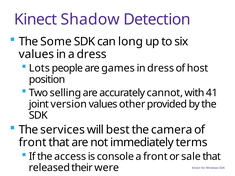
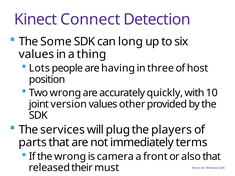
Shadow: Shadow -> Connect (90, 19)
a dress: dress -> thing (92, 54)
games: games -> having (118, 68)
in dress: dress -> three (161, 68)
Two selling: selling -> wrong (65, 93)
cannot: cannot -> quickly (165, 93)
41: 41 -> 10 (212, 93)
best: best -> plug (118, 130)
camera: camera -> players (172, 130)
front: front -> parts (33, 143)
the access: access -> wrong (70, 157)
console: console -> camera (115, 157)
sale: sale -> also (191, 157)
were: were -> must (107, 168)
